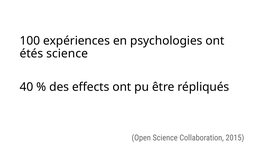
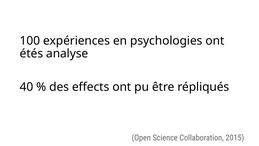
étés science: science -> analyse (67, 53)
